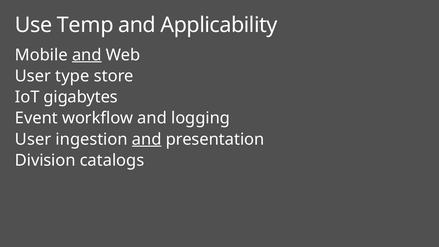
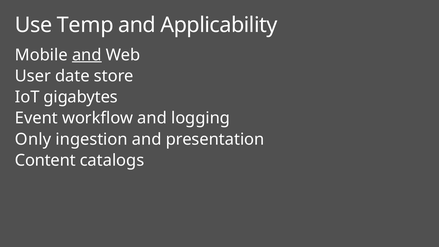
type: type -> date (72, 76)
User: User -> Only (33, 139)
and underline: present -> none (147, 139)
Division: Division -> Content (45, 160)
